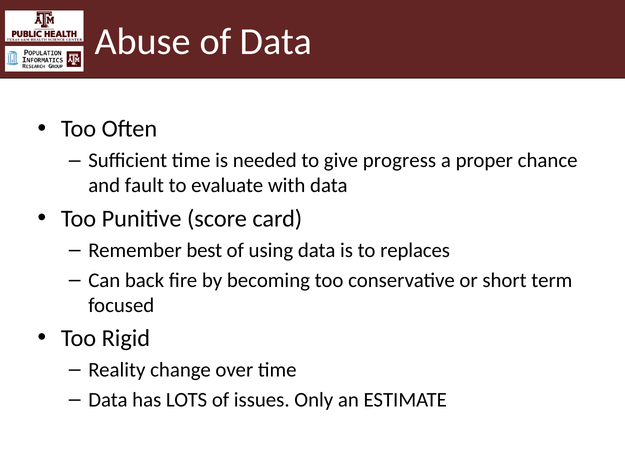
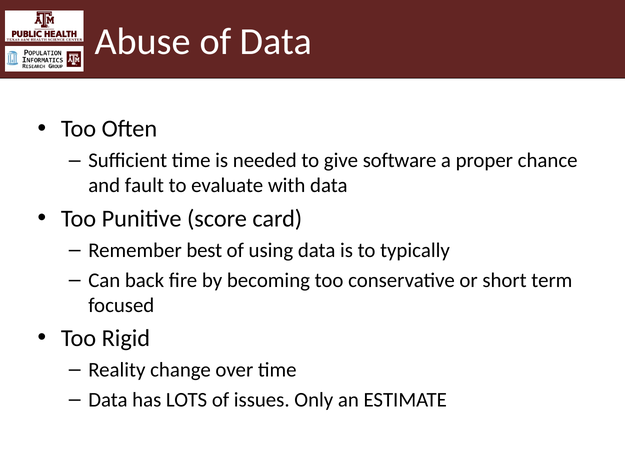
progress: progress -> software (400, 161)
replaces: replaces -> typically (415, 250)
